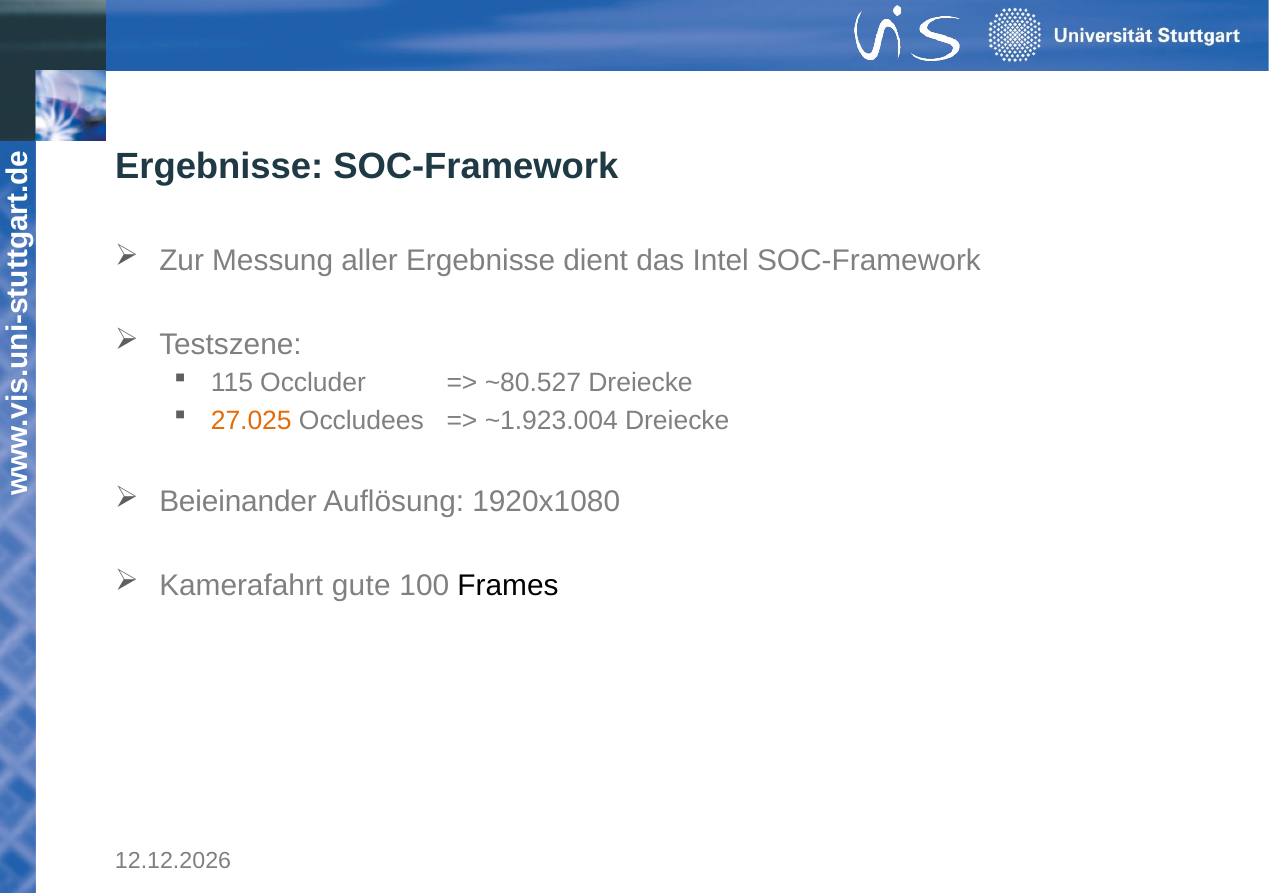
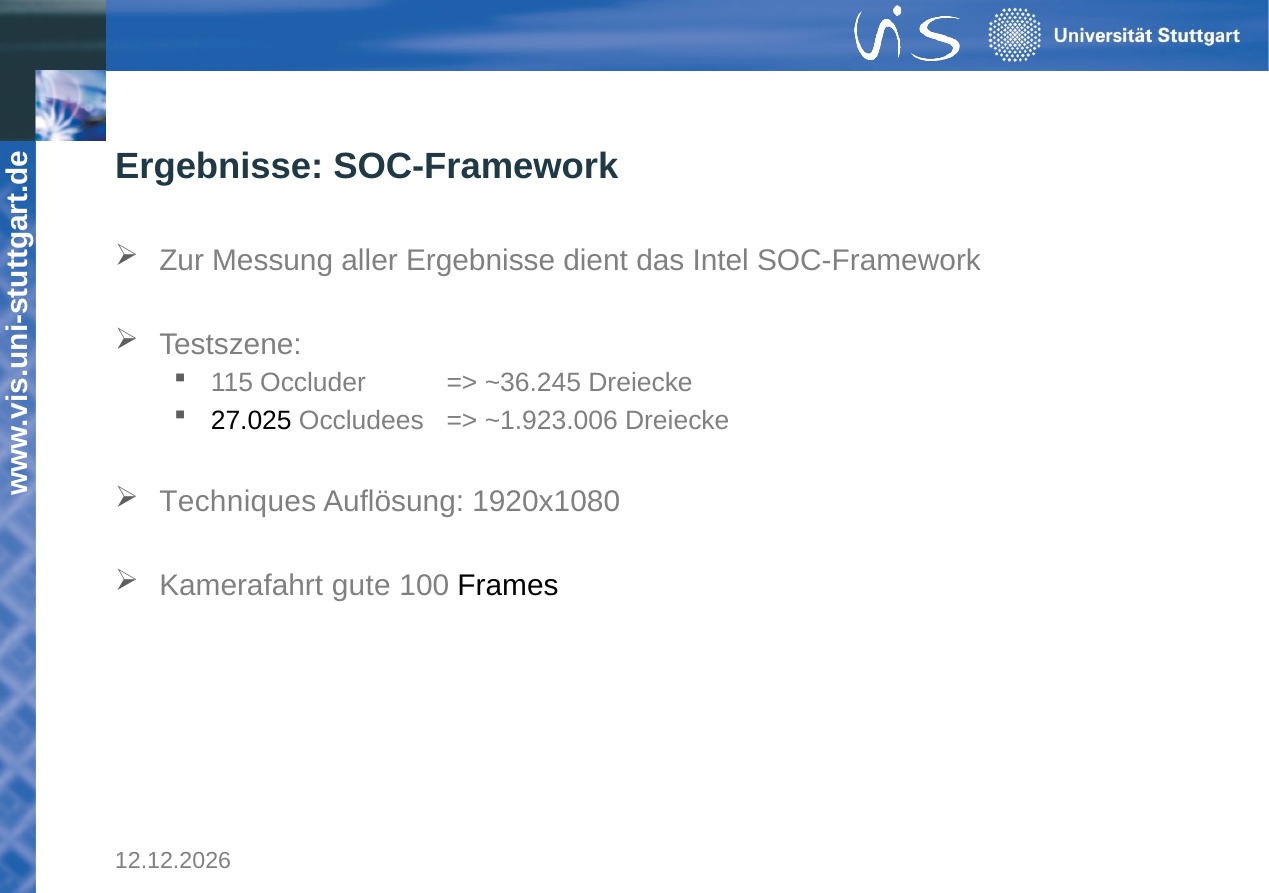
~80.527: ~80.527 -> ~36.245 (533, 383)
27.025 colour: orange -> black (251, 420)
~1.923.004: ~1.923.004 -> ~1.923.006 (551, 420)
Beieinander: Beieinander -> Techniques (238, 502)
